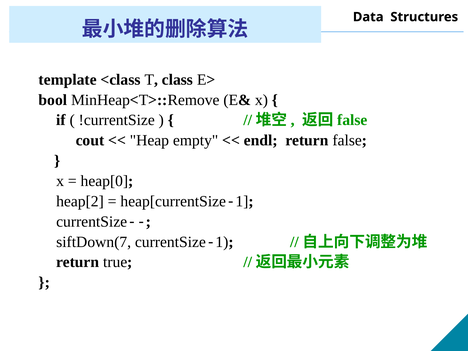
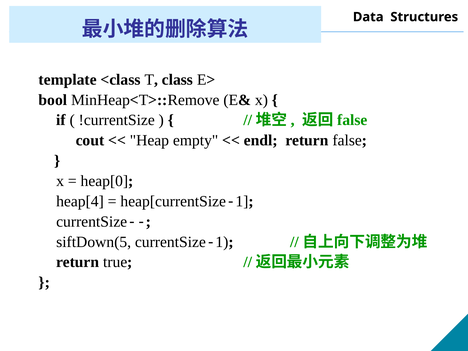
heap[2: heap[2 -> heap[4 (80, 201)
siftDown(7: siftDown(7 -> siftDown(5 (94, 242)
